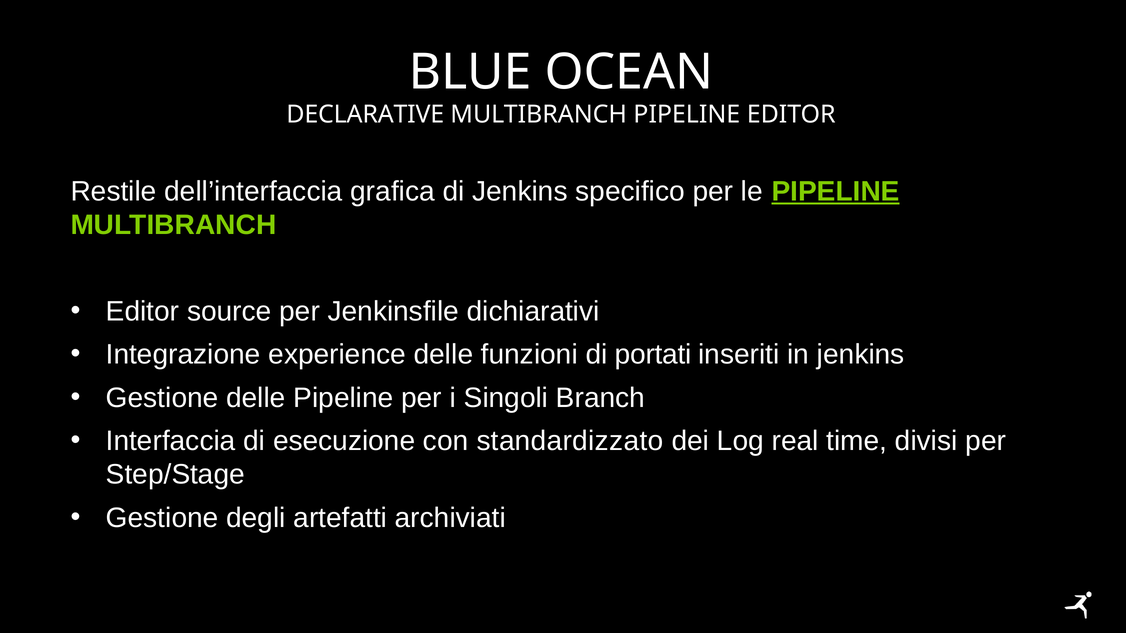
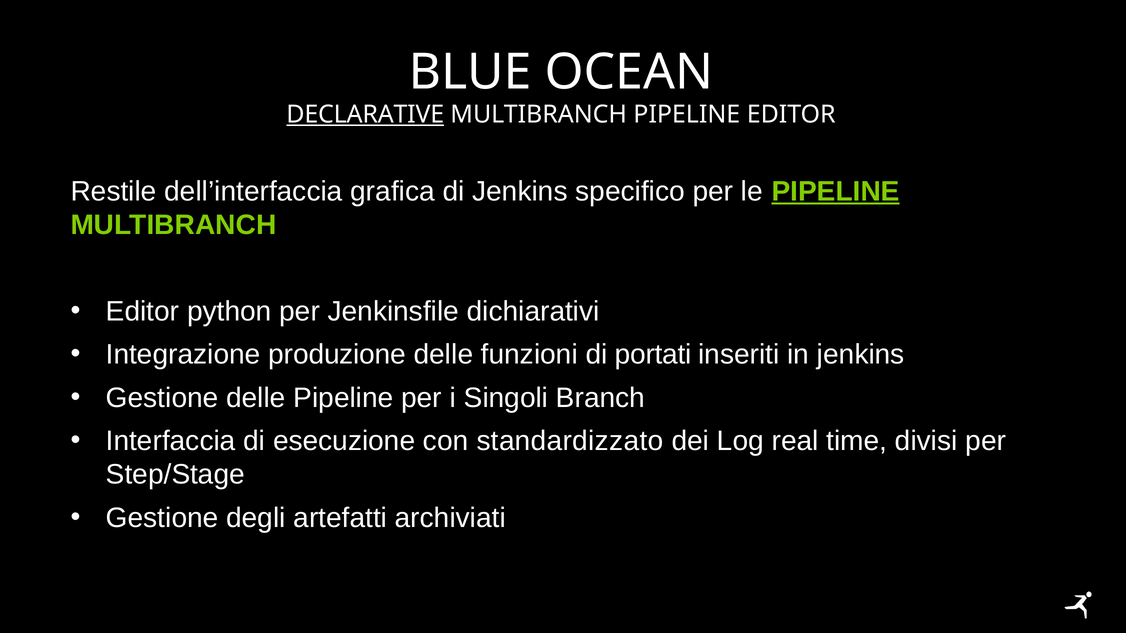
DECLARATIVE underline: none -> present (365, 115)
source: source -> python (229, 312)
experience: experience -> produzione (337, 355)
